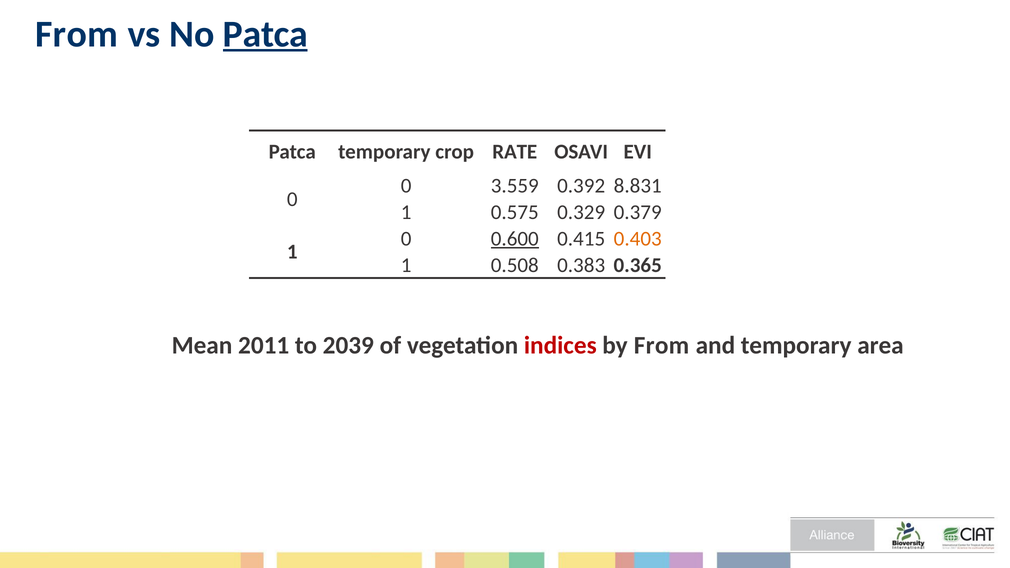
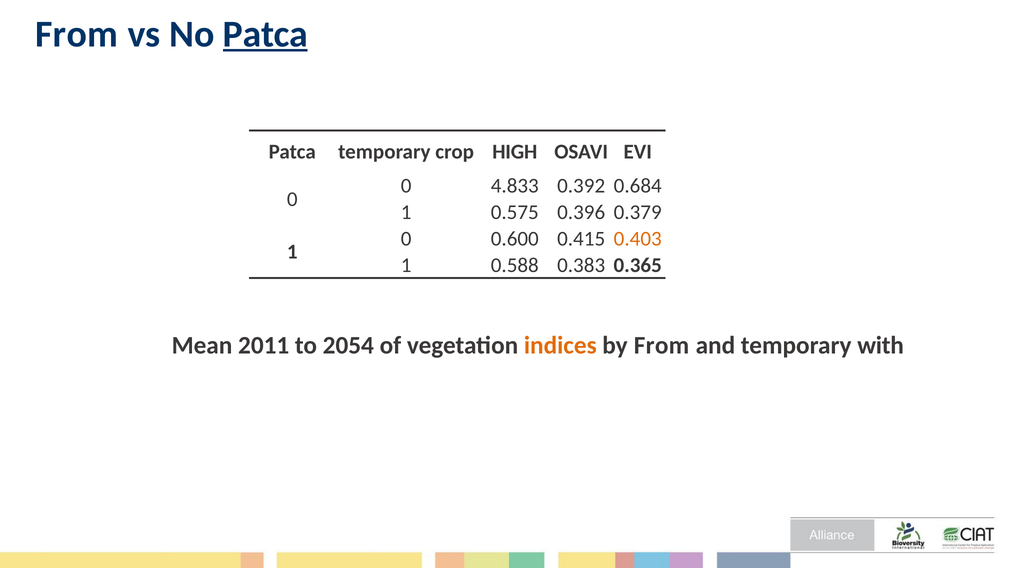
RATE: RATE -> HIGH (515, 152)
3.559: 3.559 -> 4.833 (515, 186)
8.831: 8.831 -> 0.684 (638, 186)
0.329: 0.329 -> 0.396 (581, 212)
0.600 underline: present -> none (515, 239)
0.508: 0.508 -> 0.588 (515, 265)
2039: 2039 -> 2054 (348, 346)
indices colour: red -> orange (560, 346)
area: area -> with (881, 346)
